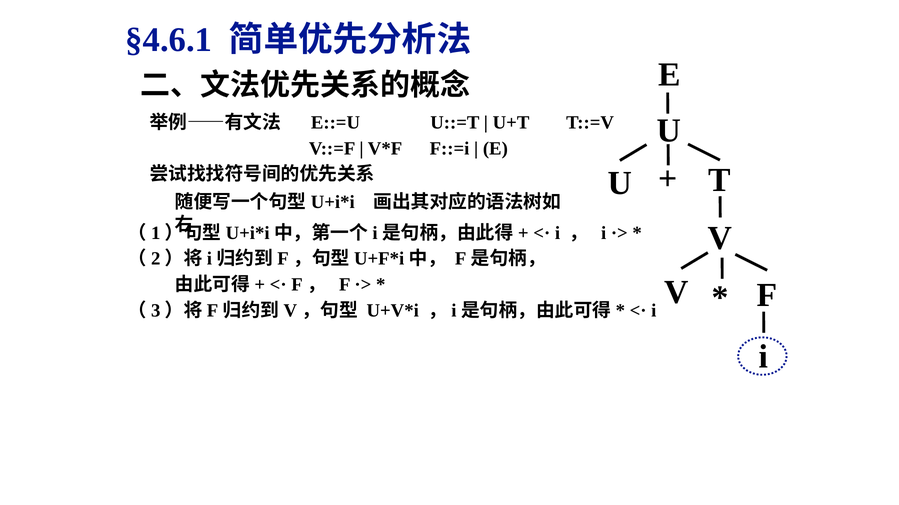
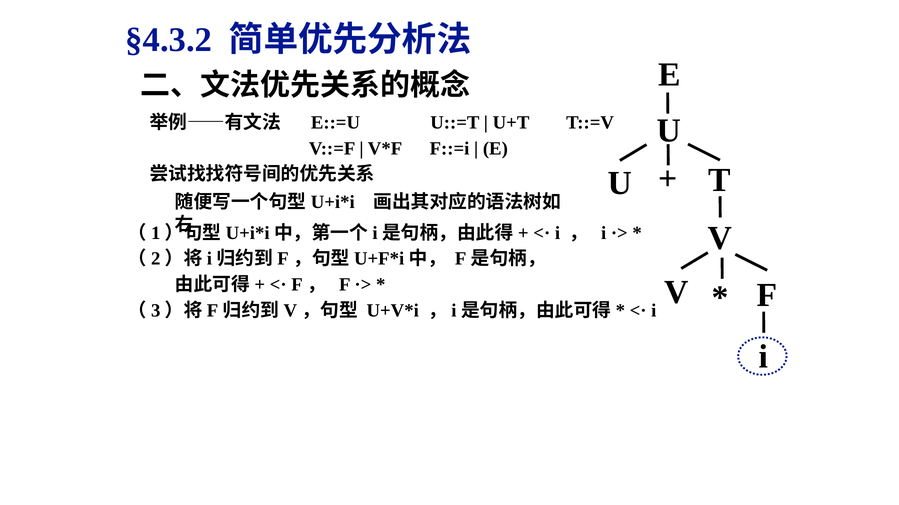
§4.6.1: §4.6.1 -> §4.3.2 (169, 40)
